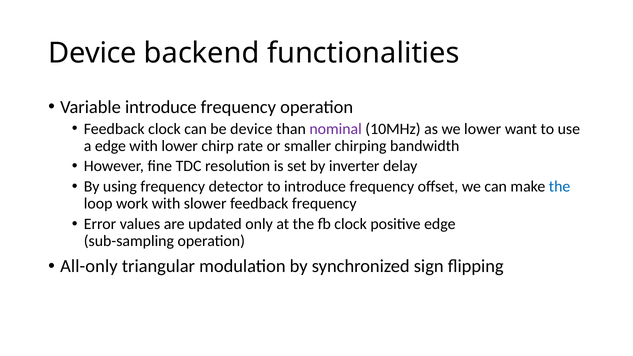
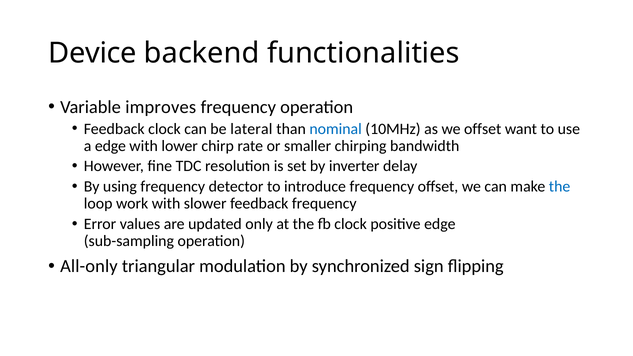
Variable introduce: introduce -> improves (161, 107)
be device: device -> lateral (251, 129)
nominal colour: purple -> blue (336, 129)
we lower: lower -> offset (483, 129)
